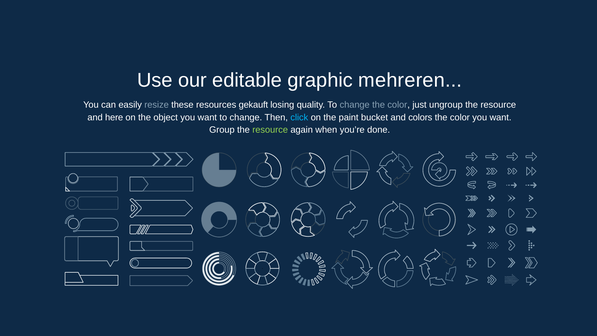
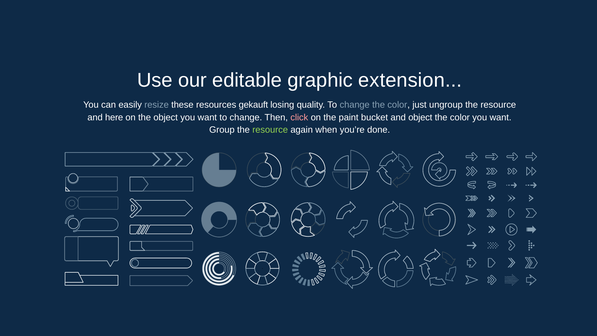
mehreren: mehreren -> extension (410, 80)
click colour: light blue -> pink (299, 117)
and colors: colors -> object (420, 117)
